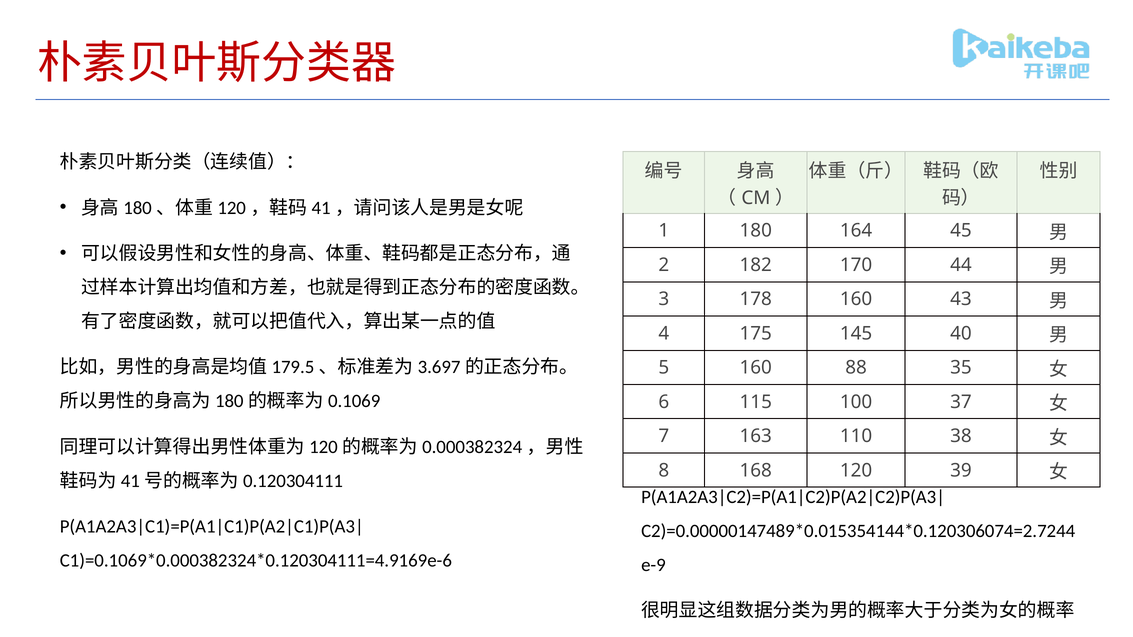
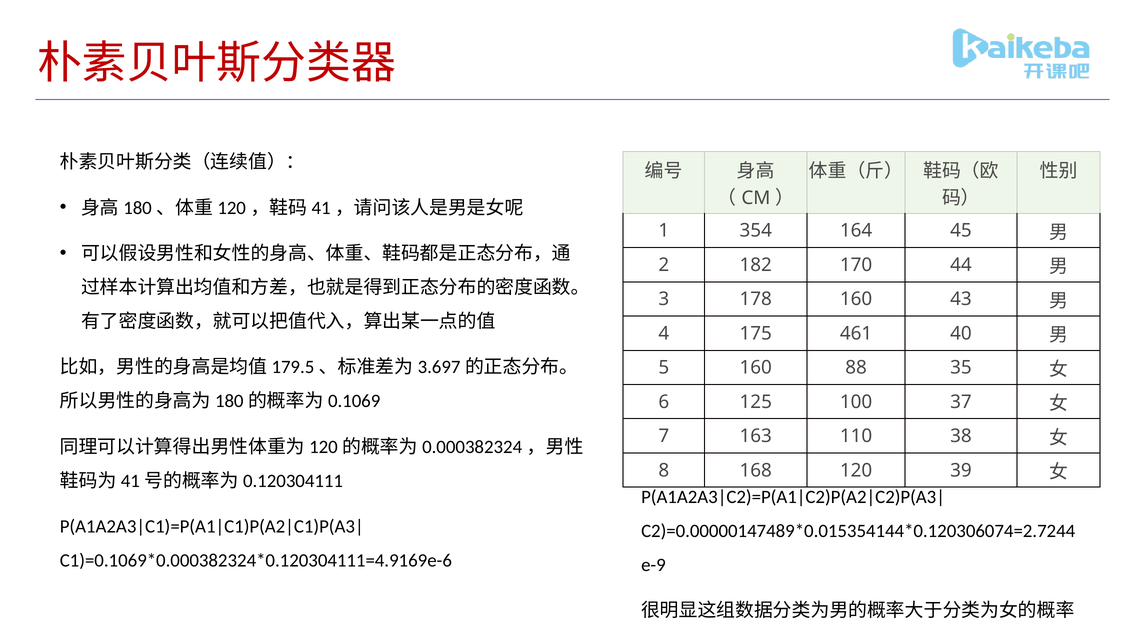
180: 180 -> 354 (756, 231)
145: 145 -> 461 (856, 334)
115: 115 -> 125 (756, 402)
